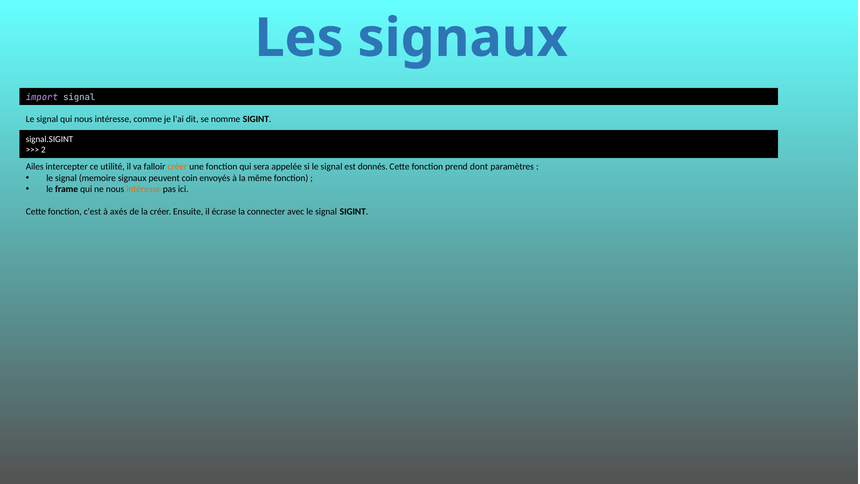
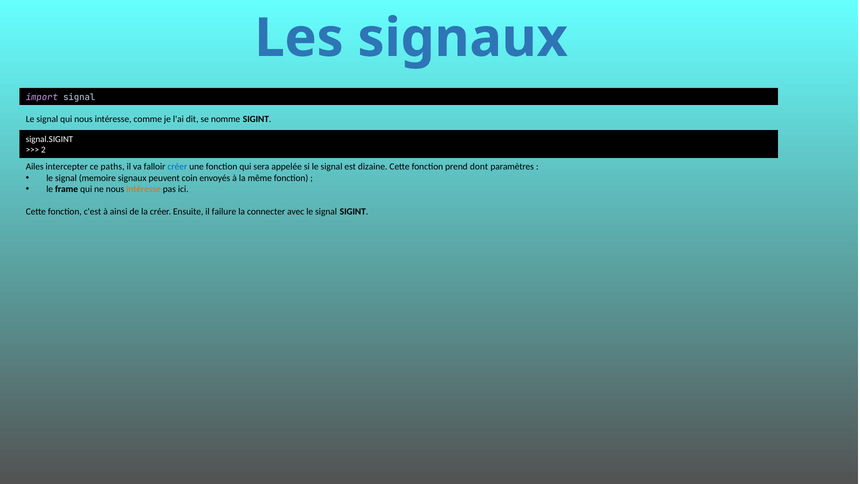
utilité: utilité -> paths (113, 167)
créer colour: orange -> blue (177, 167)
donnés: donnés -> dizaine (373, 167)
axés: axés -> ainsi (119, 212)
écrase: écrase -> failure (224, 212)
